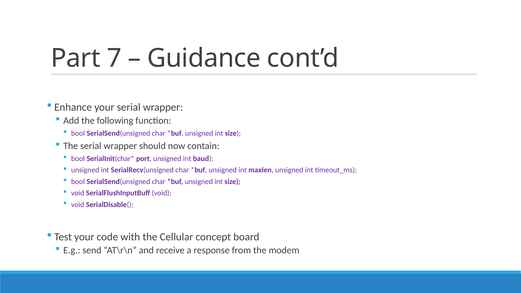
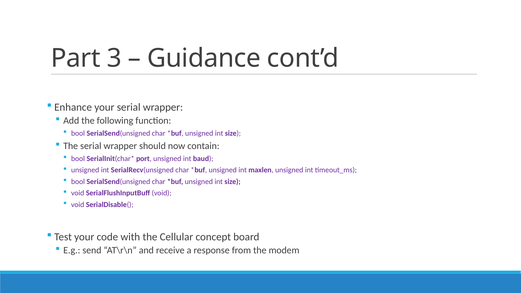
7: 7 -> 3 (114, 58)
